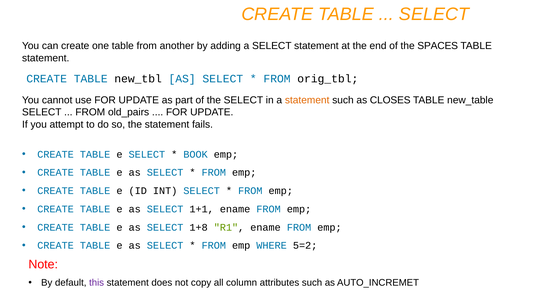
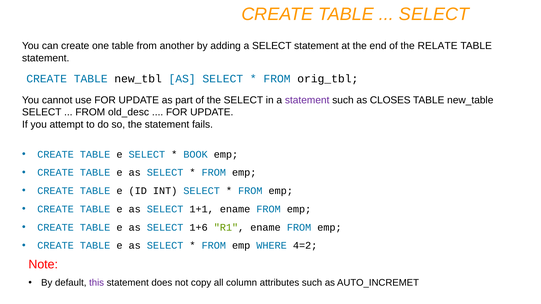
SPACES: SPACES -> RELATE (438, 46)
statement colour: orange -> purple (307, 100)
old_pairs: old_pairs -> old_desc (129, 112)
1+8: 1+8 -> 1+6 (199, 228)
5=2: 5=2 -> 4=2 (305, 246)
